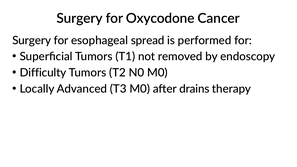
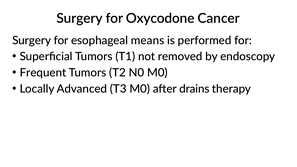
spread: spread -> means (148, 40)
Difficulty: Difficulty -> Frequent (43, 73)
